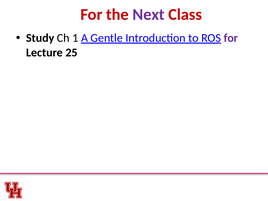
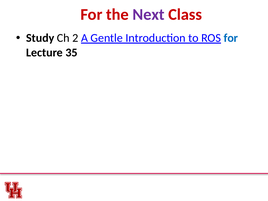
1: 1 -> 2 (75, 38)
for colour: purple -> blue (231, 38)
25: 25 -> 35 (71, 53)
